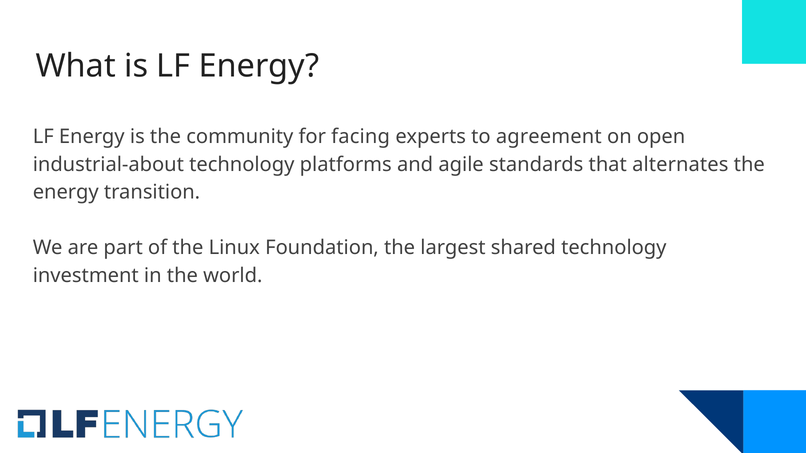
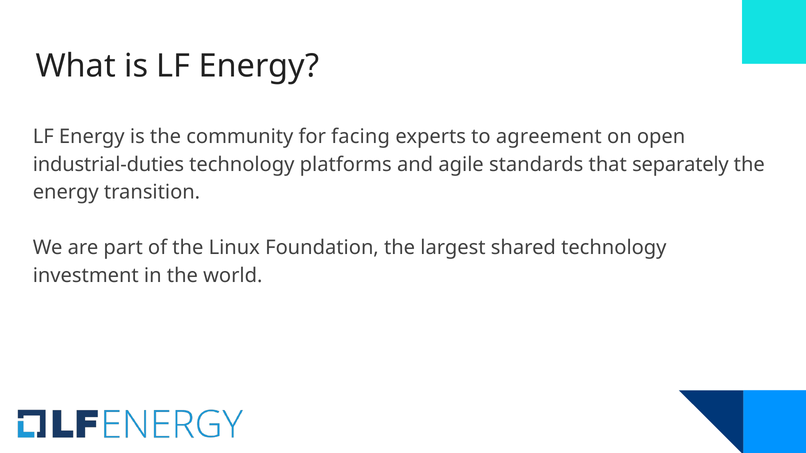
industrial-about: industrial-about -> industrial-duties (108, 165)
alternates: alternates -> separately (680, 165)
